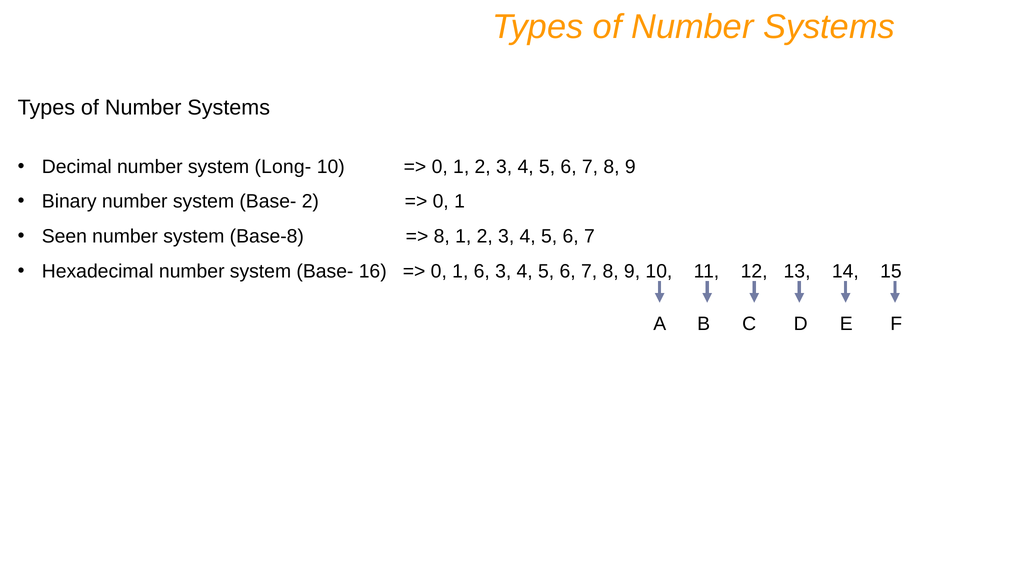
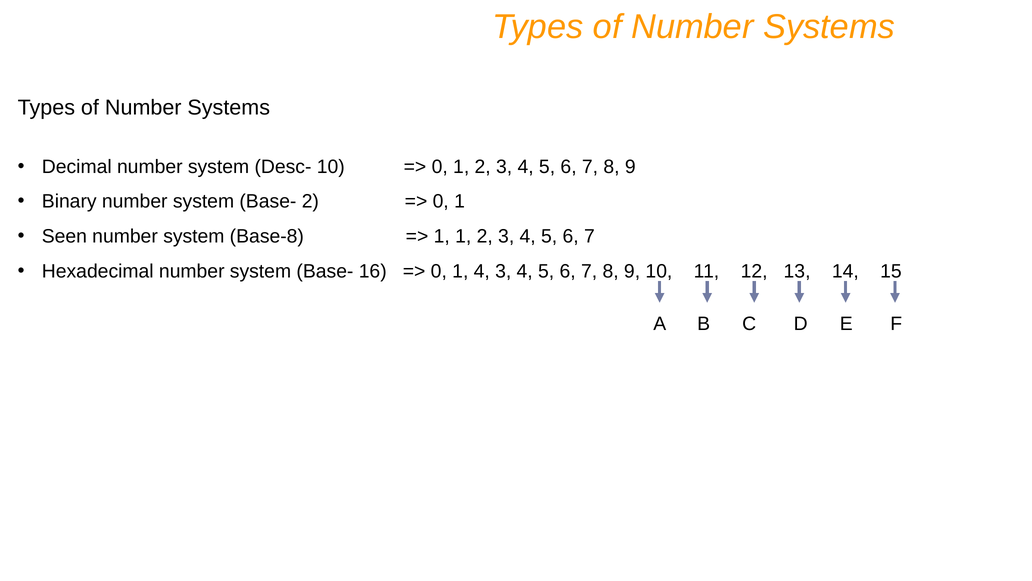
Long-: Long- -> Desc- (283, 167)
8: 8 -> 1 (442, 236)
1 6: 6 -> 4 (482, 271)
